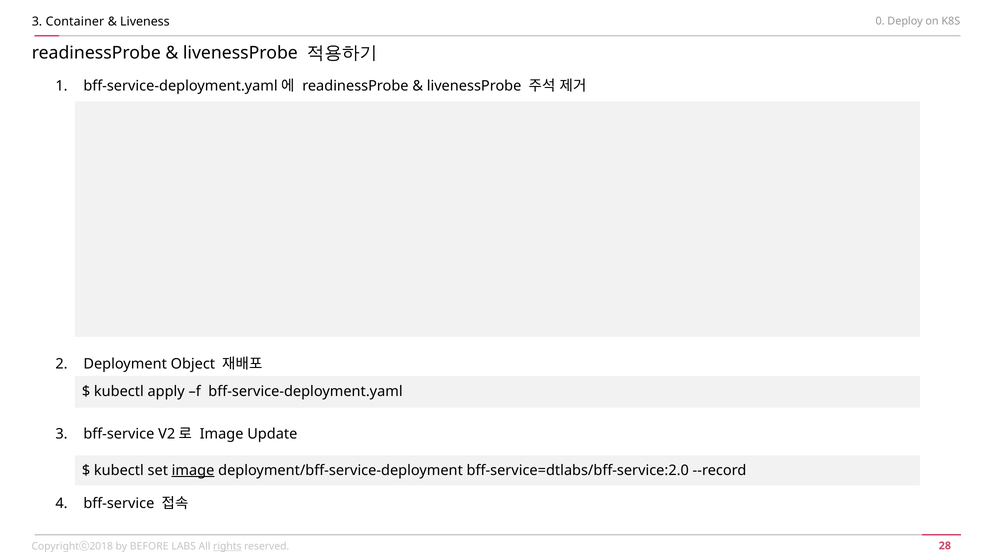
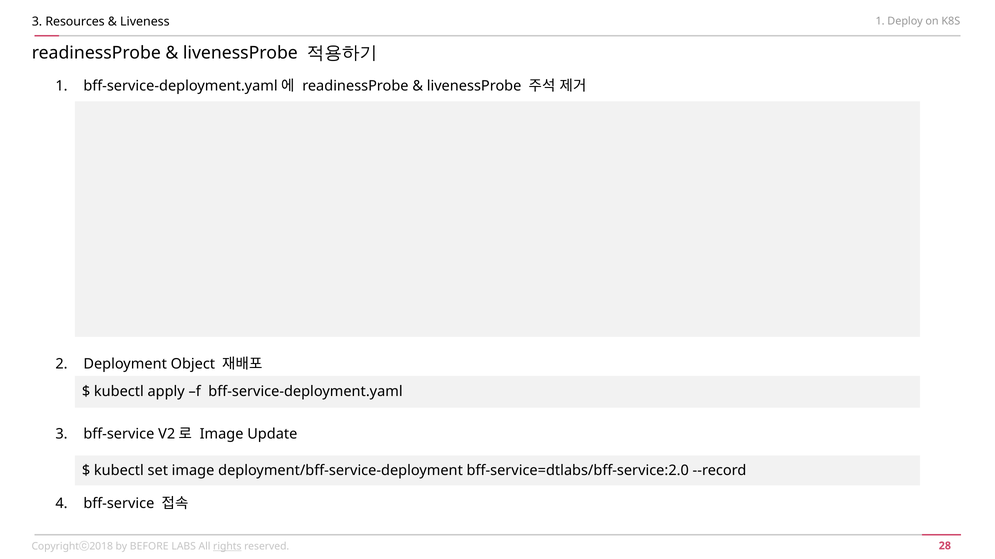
Container: Container -> Resources (75, 22)
Liveness 0: 0 -> 1 (880, 21)
image underline: present -> none (193, 471)
